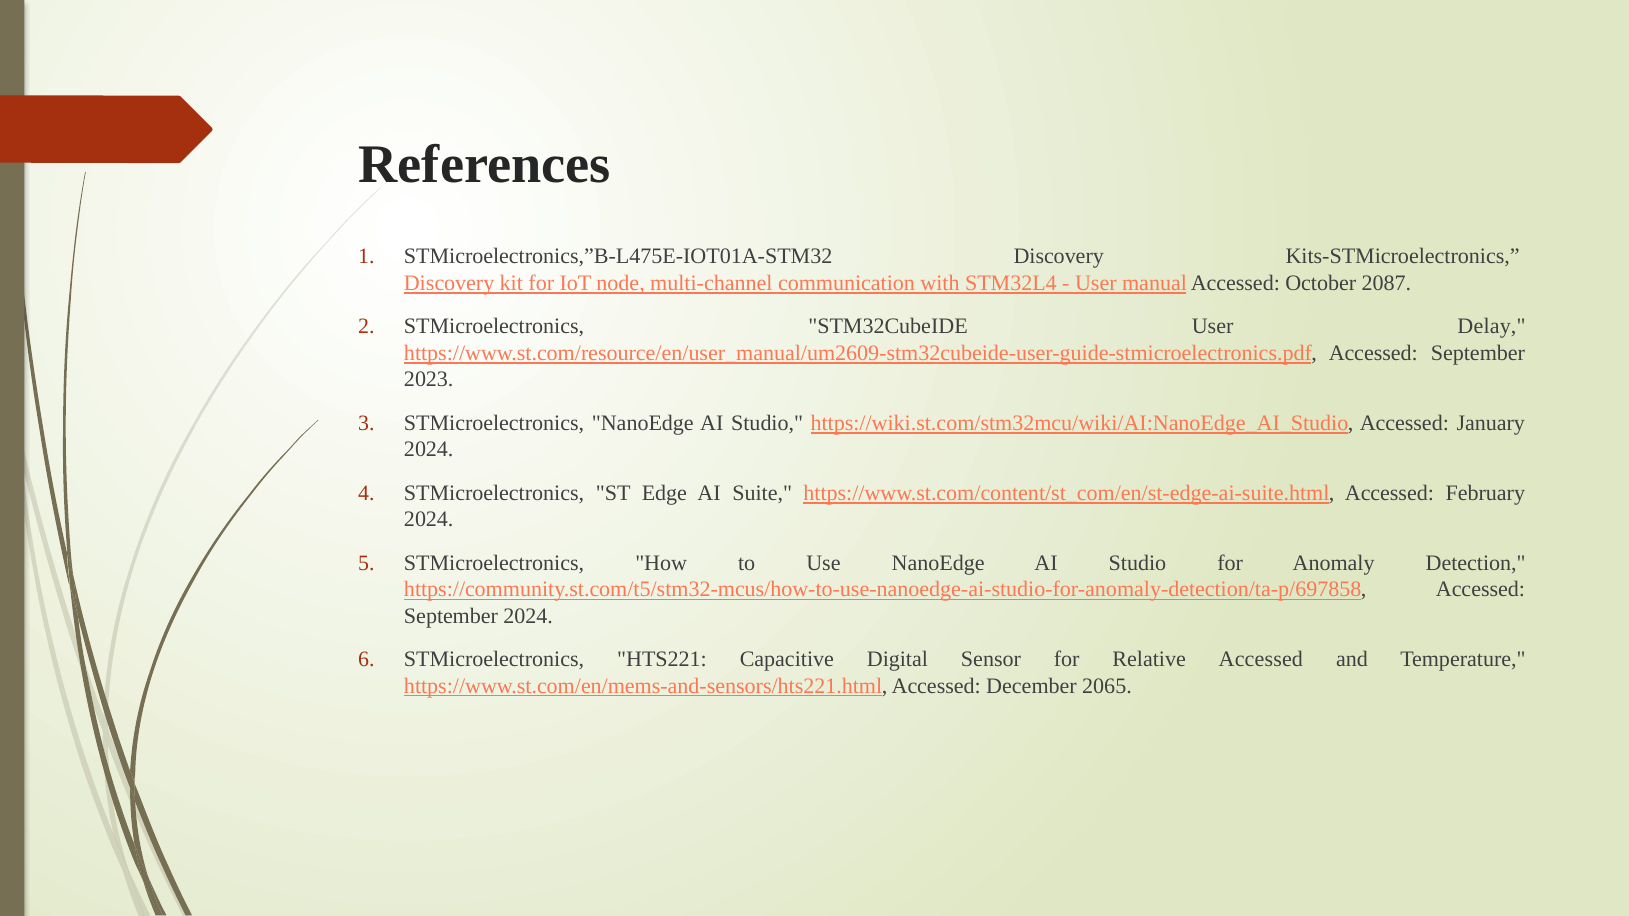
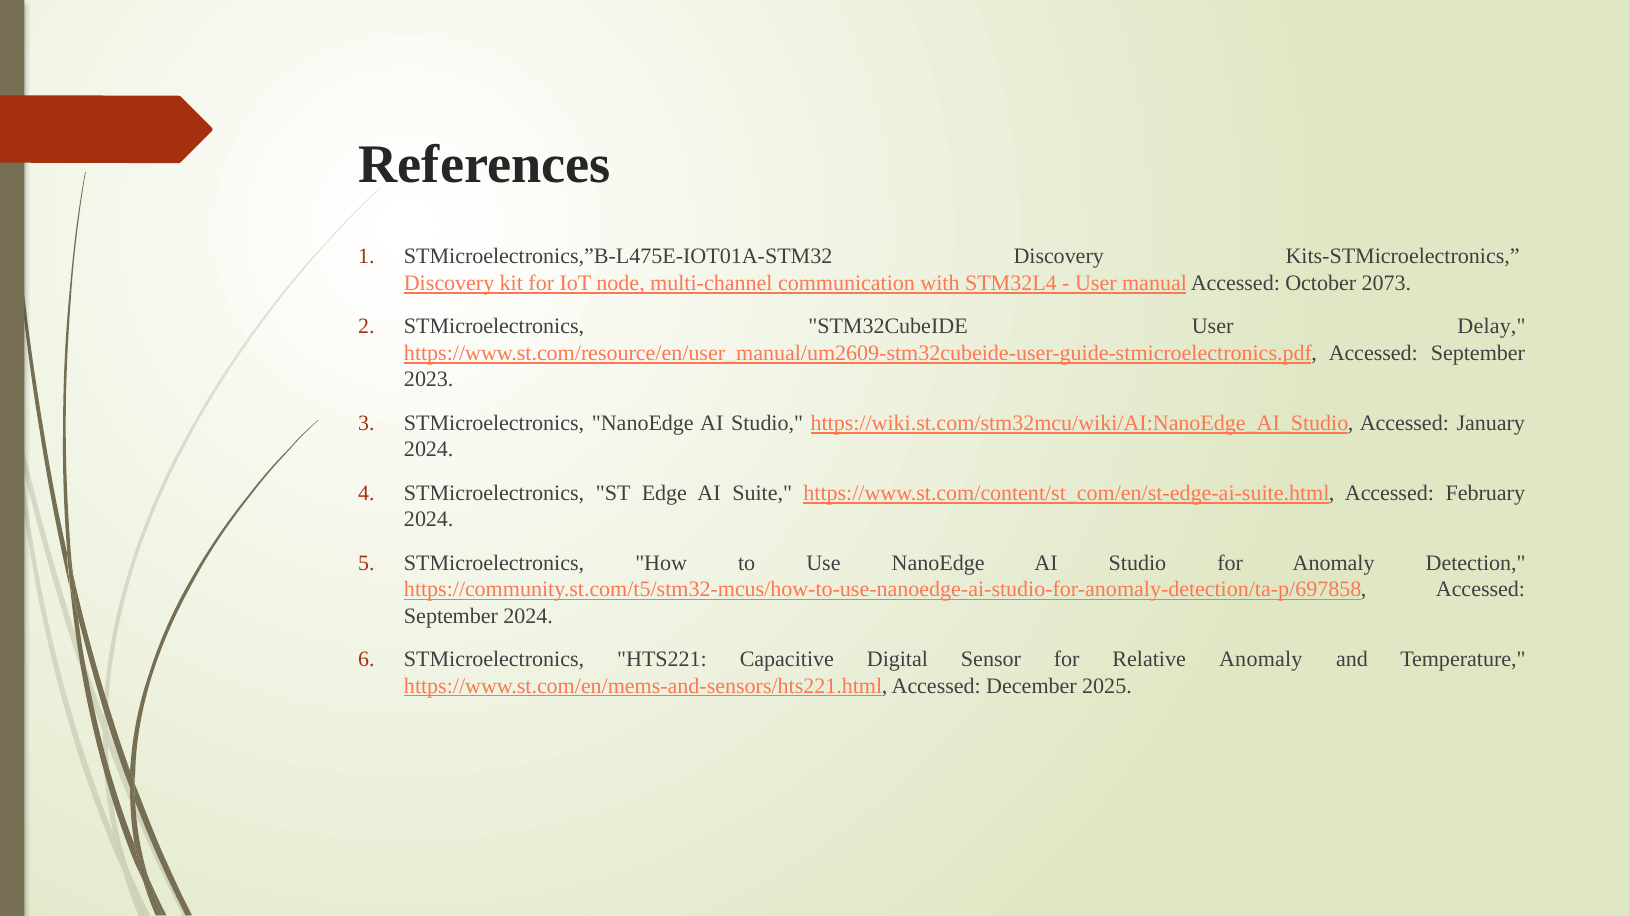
2087: 2087 -> 2073 (1386, 283)
Relative Accessed: Accessed -> Anomaly (1261, 660)
2065: 2065 -> 2025 (1107, 686)
